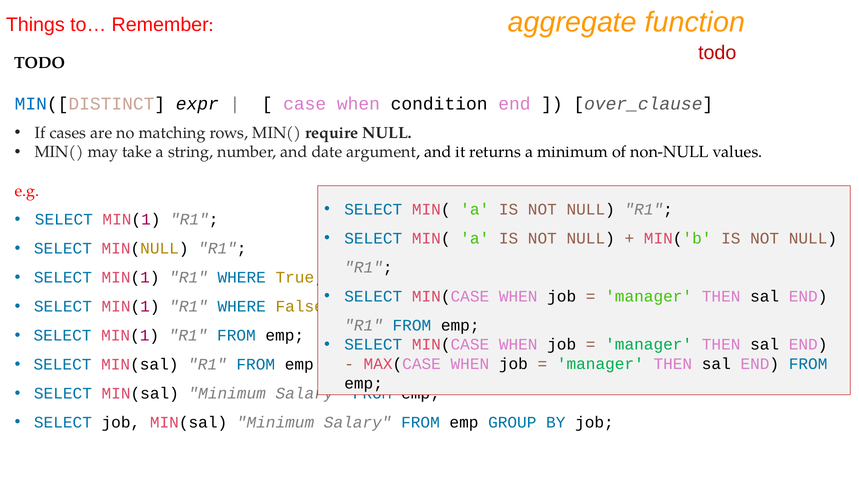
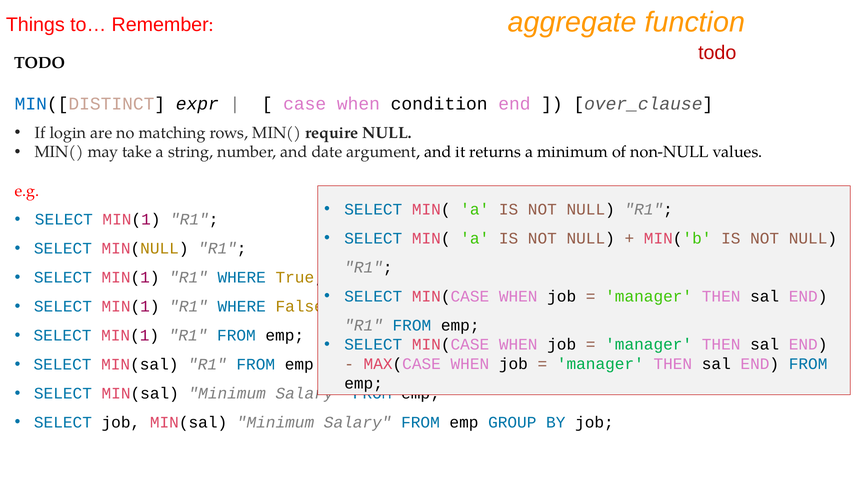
cases: cases -> login (68, 133)
